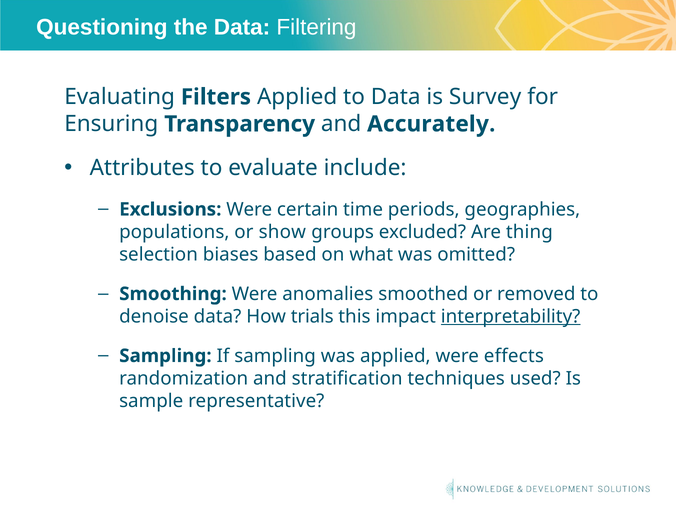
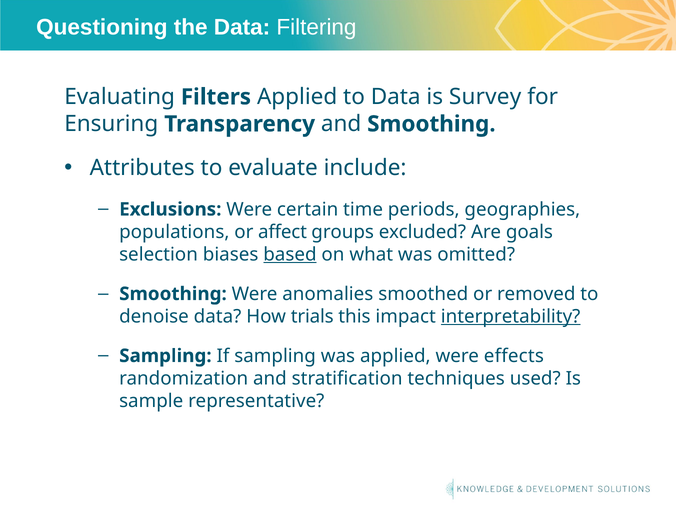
and Accurately: Accurately -> Smoothing (431, 124)
show: show -> affect (283, 232)
thing: thing -> goals (529, 232)
based underline: none -> present (290, 254)
